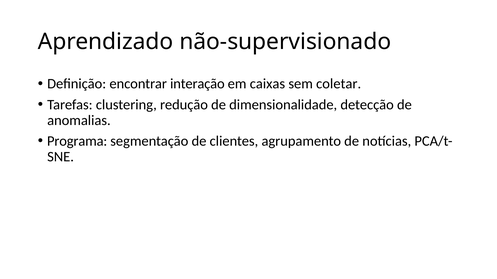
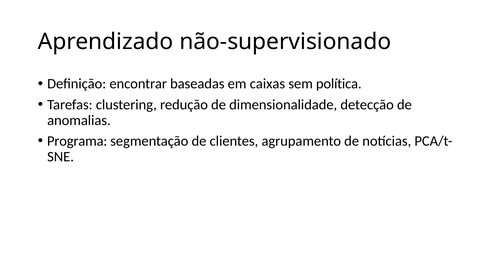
interação: interação -> baseadas (197, 84)
coletar: coletar -> política (339, 84)
